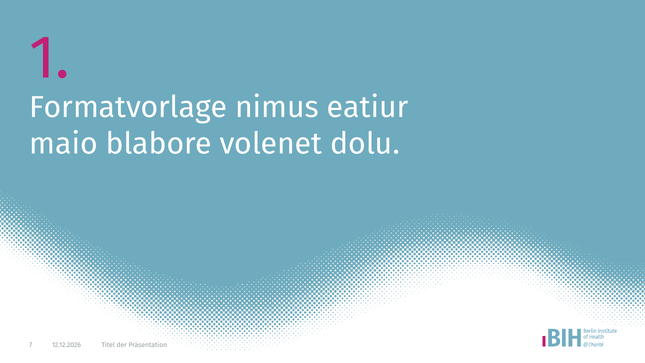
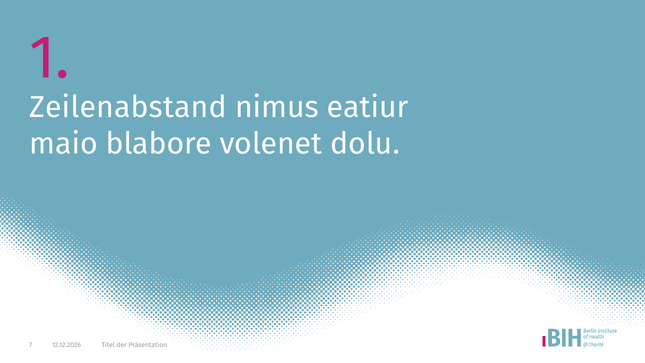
Formatvorlage: Formatvorlage -> Zeilenabstand (128, 107)
